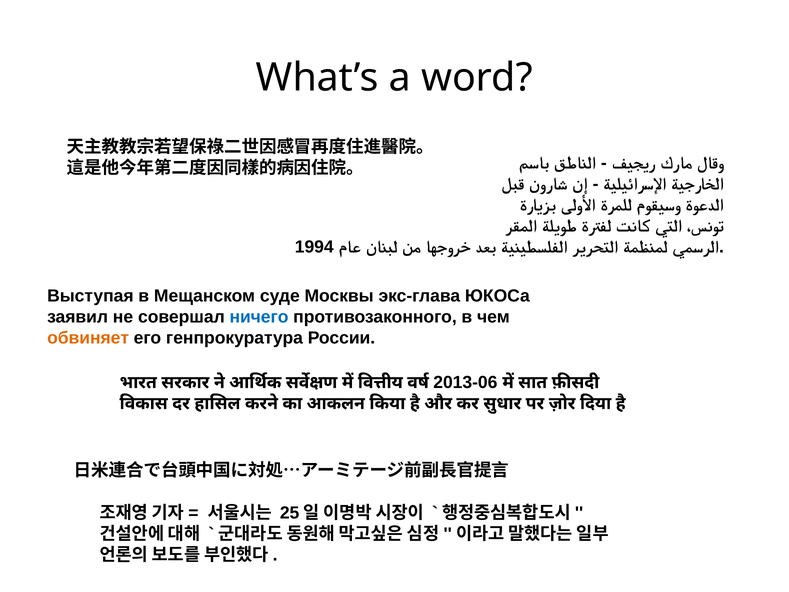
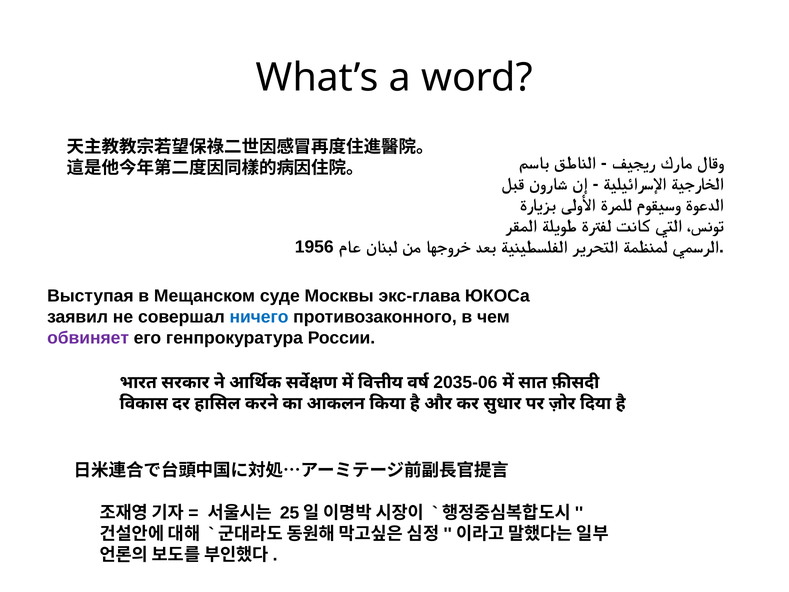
1994: 1994 -> 1956 (314, 247)
обвиняет colour: orange -> purple (88, 338)
2013-06: 2013-06 -> 2035-06 (465, 382)
